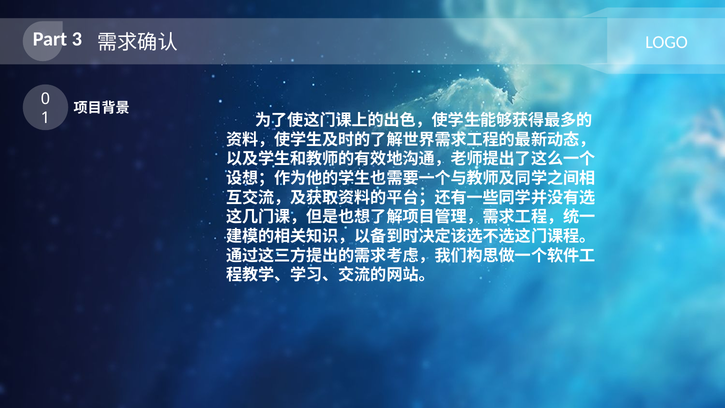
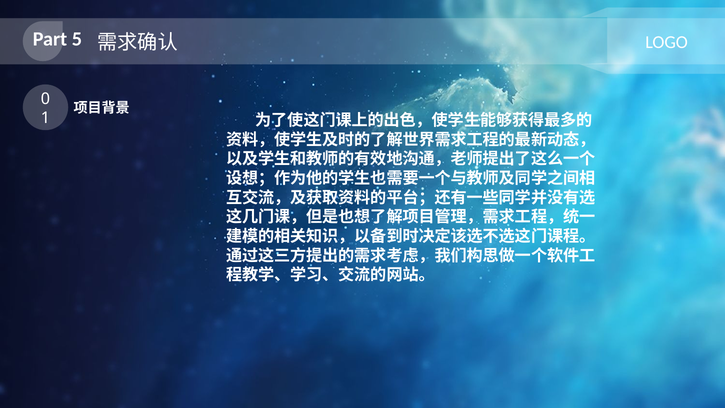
3: 3 -> 5 (77, 39)
